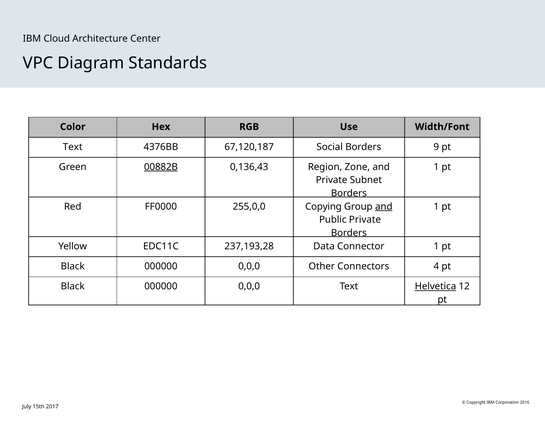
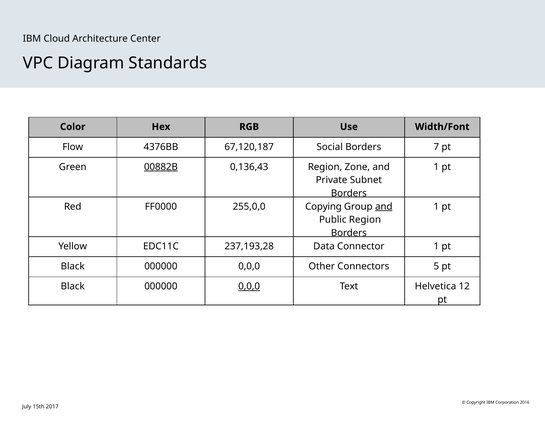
Text: Text -> Flow (73, 147)
9: 9 -> 7 (436, 147)
Public Private: Private -> Region (365, 220)
4: 4 -> 5 (436, 266)
0,0,0 underline: none -> present (249, 287)
Helvetica underline: present -> none (435, 287)
